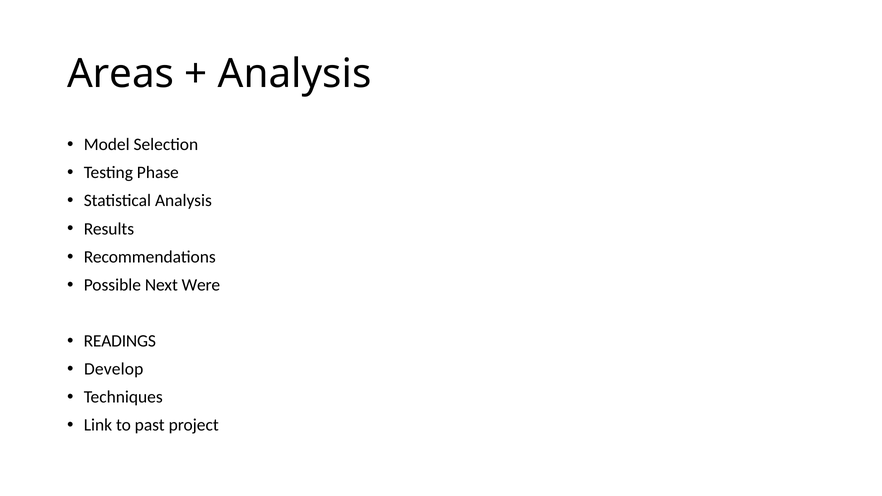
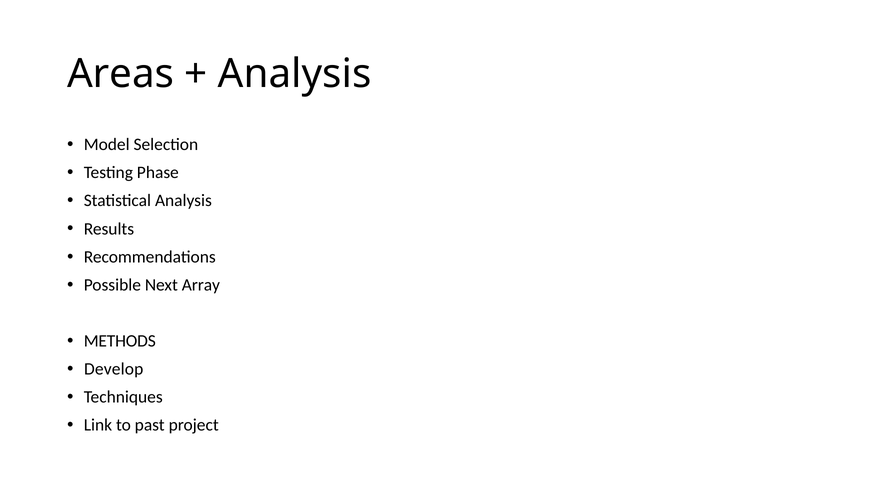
Were: Were -> Array (201, 285)
READINGS: READINGS -> METHODS (120, 341)
